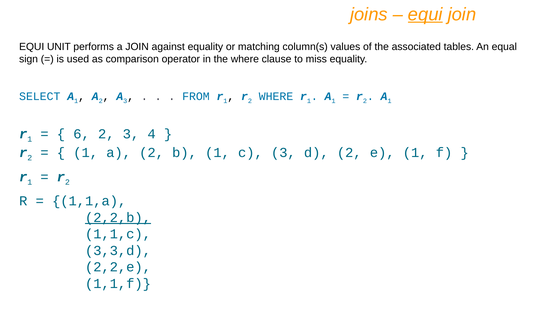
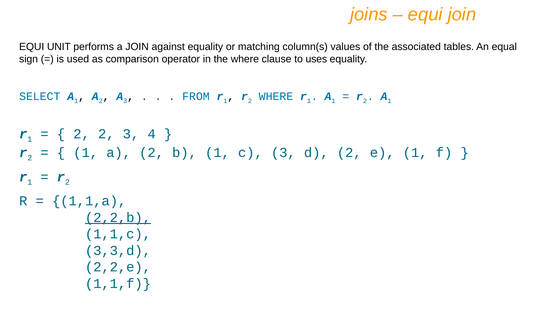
equi underline: present -> none (425, 14)
miss: miss -> uses (316, 59)
6: 6 -> 2 (82, 134)
